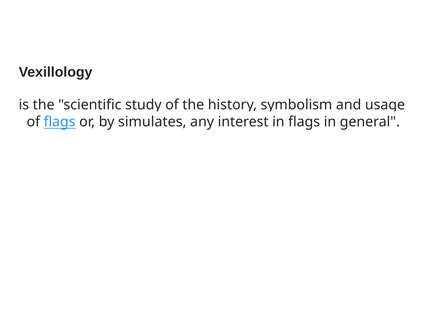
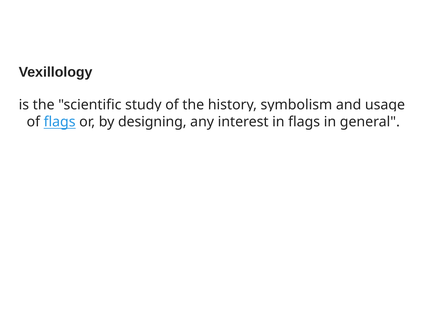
simulates: simulates -> designing (152, 122)
